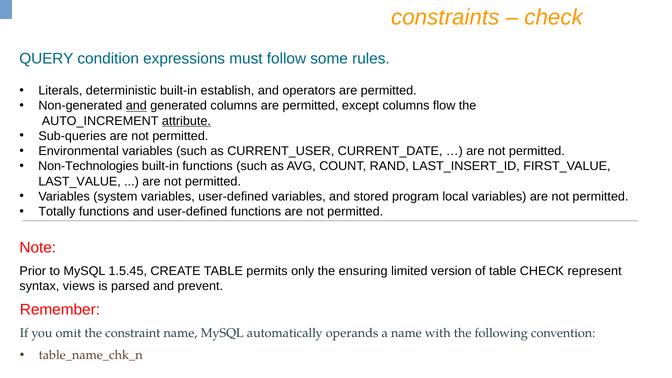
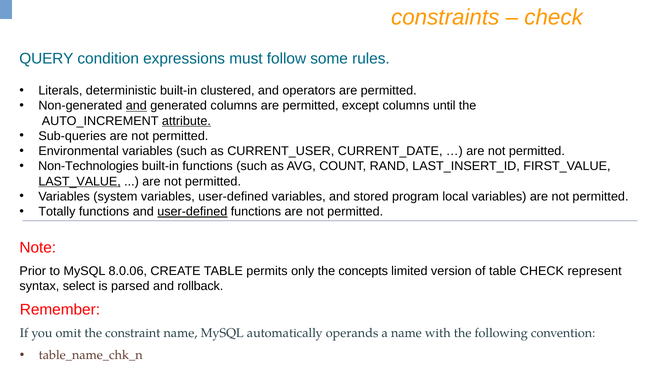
establish: establish -> clustered (228, 91)
flow: flow -> until (444, 106)
LAST_VALUE underline: none -> present (80, 181)
user-defined underline: none -> present (192, 212)
1.5.45: 1.5.45 -> 8.0.06 (128, 271)
ensuring: ensuring -> concepts (363, 271)
views: views -> select (79, 286)
prevent: prevent -> rollback (200, 286)
